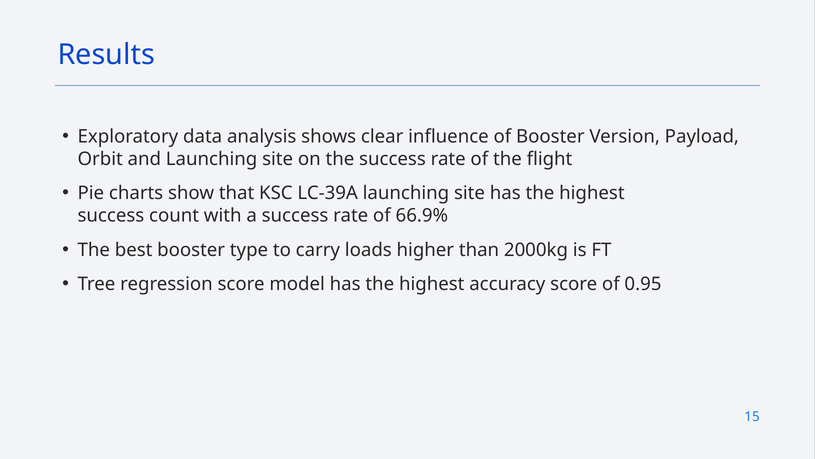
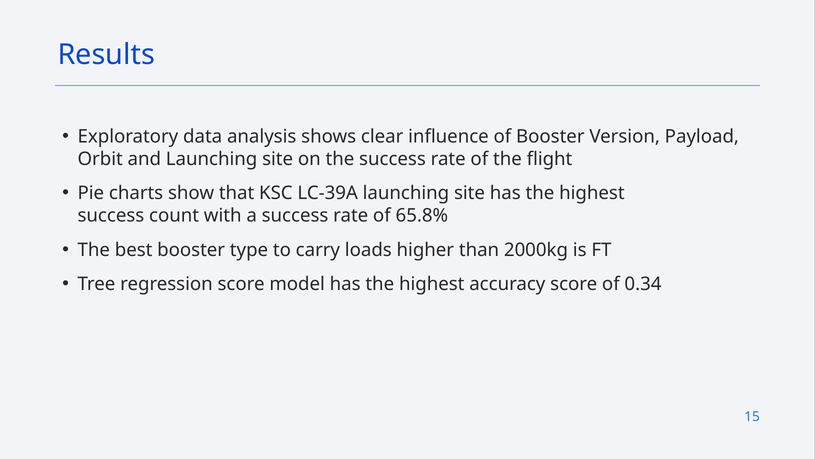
66.9%: 66.9% -> 65.8% (422, 215)
0.95: 0.95 -> 0.34 (643, 284)
